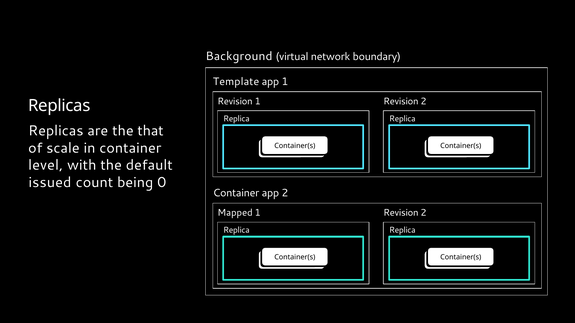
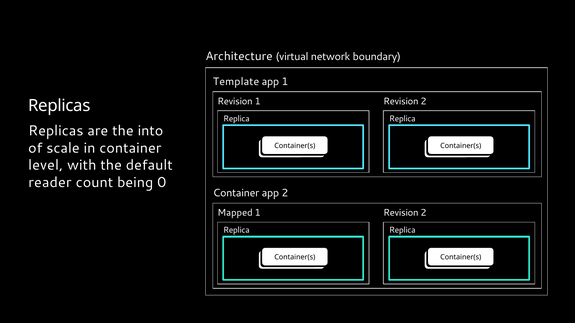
Background: Background -> Architecture (239, 56)
that: that -> into (150, 131)
issued: issued -> reader (50, 183)
